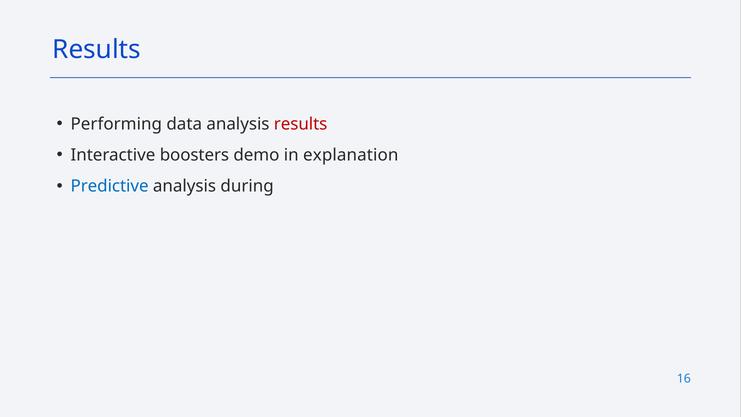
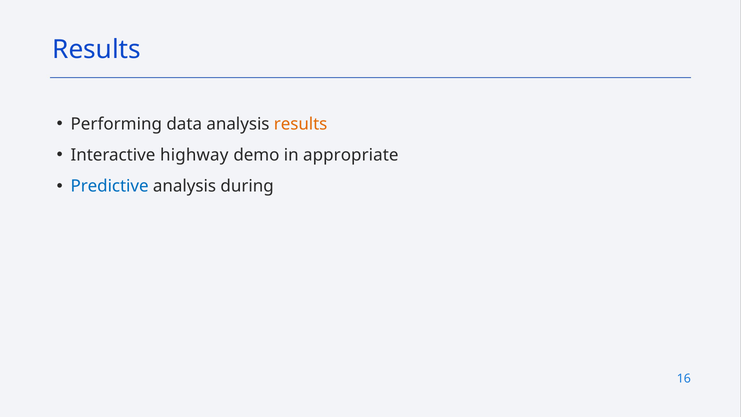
results colour: red -> orange (301, 124)
boosters: boosters -> highway (194, 155)
explanation: explanation -> appropriate (351, 155)
